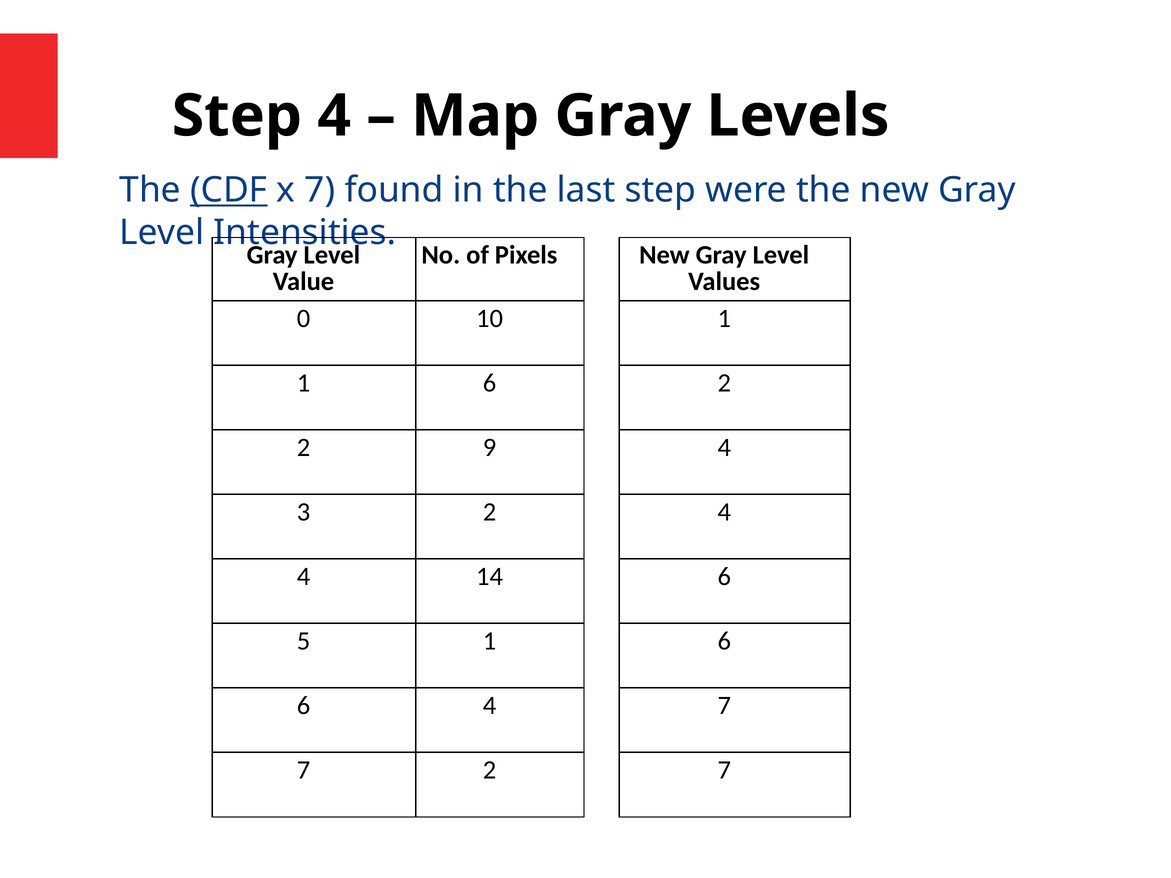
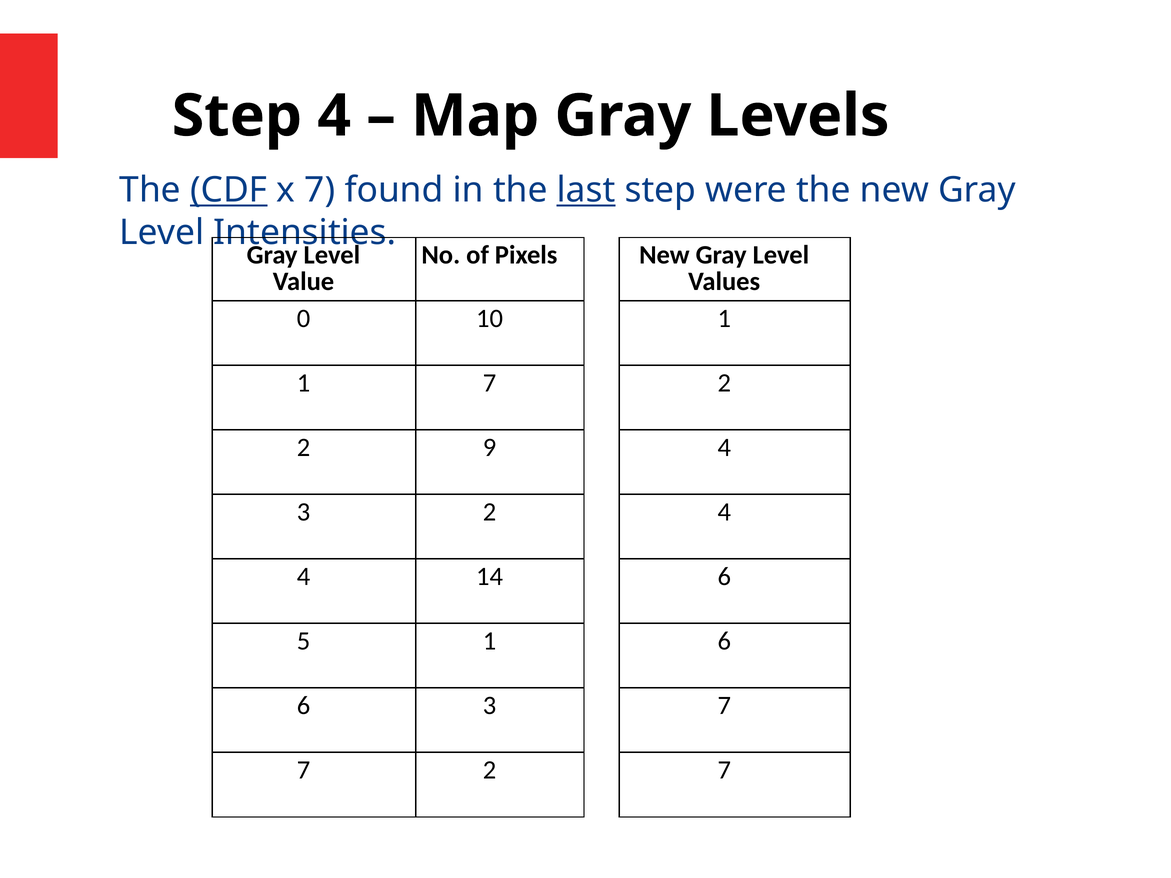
last underline: none -> present (586, 190)
6: 6 -> 7 (490, 383)
6 4: 4 -> 3 (490, 705)
